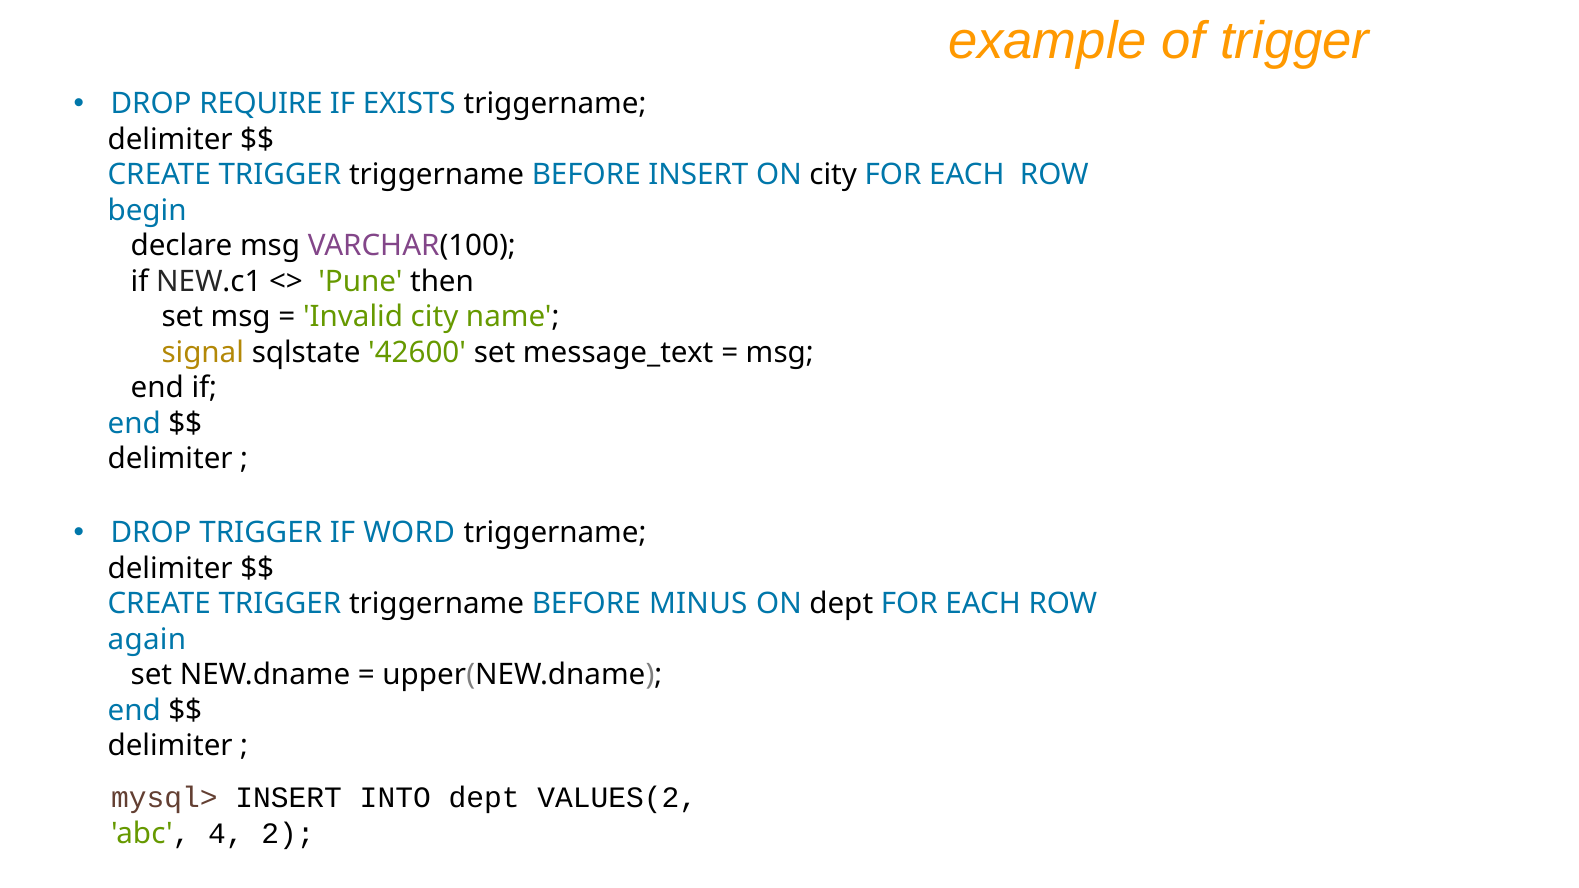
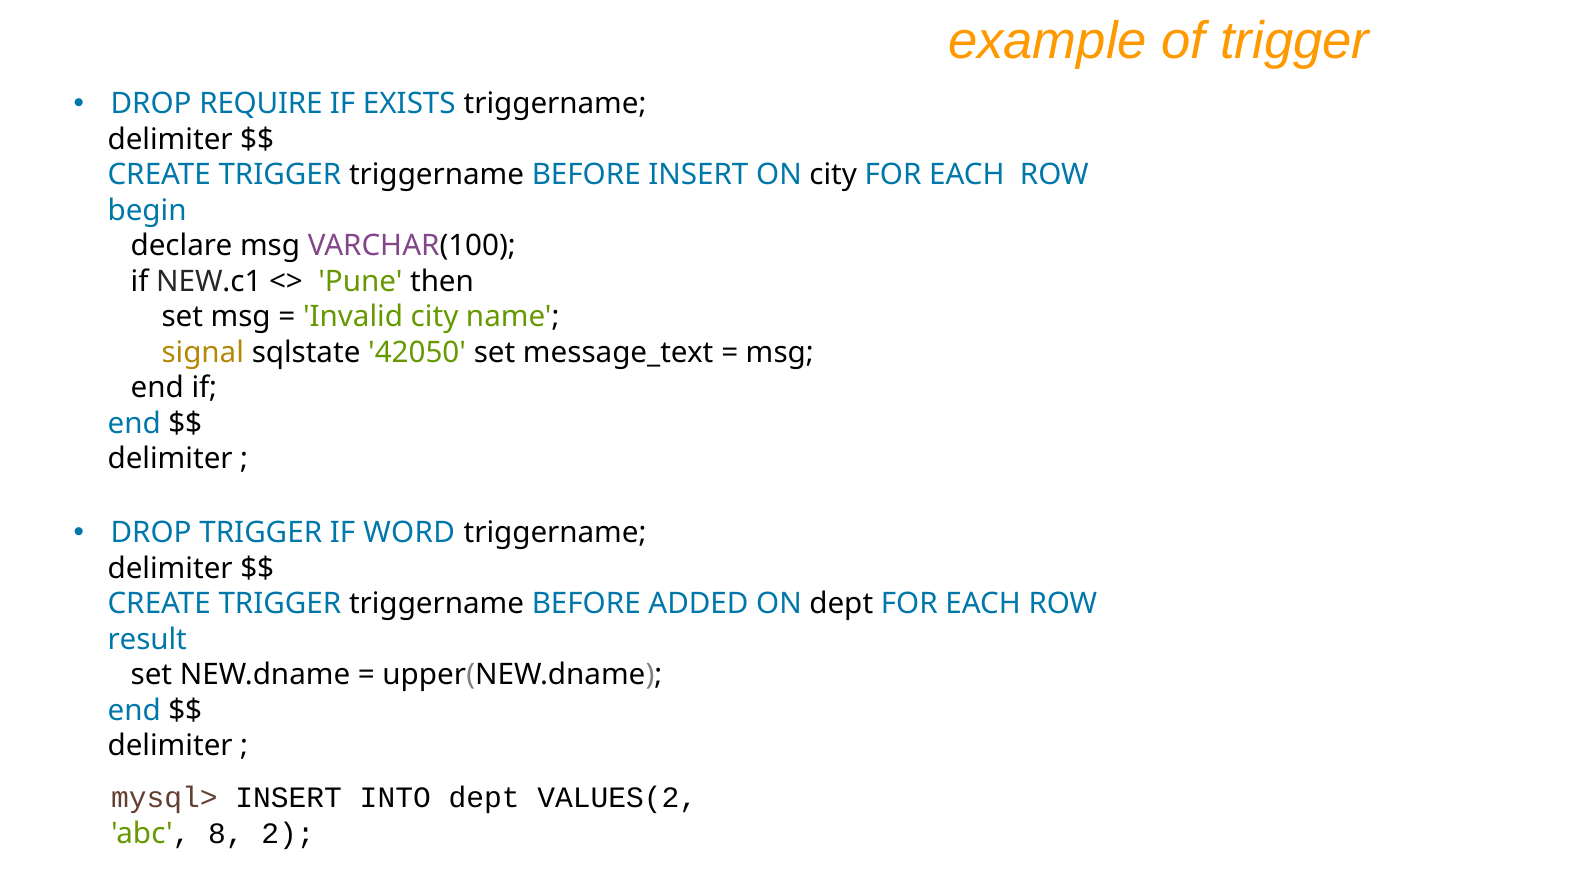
42600: 42600 -> 42050 (417, 353)
MINUS: MINUS -> ADDED (698, 604)
again: again -> result (147, 640)
4: 4 -> 8 (226, 834)
